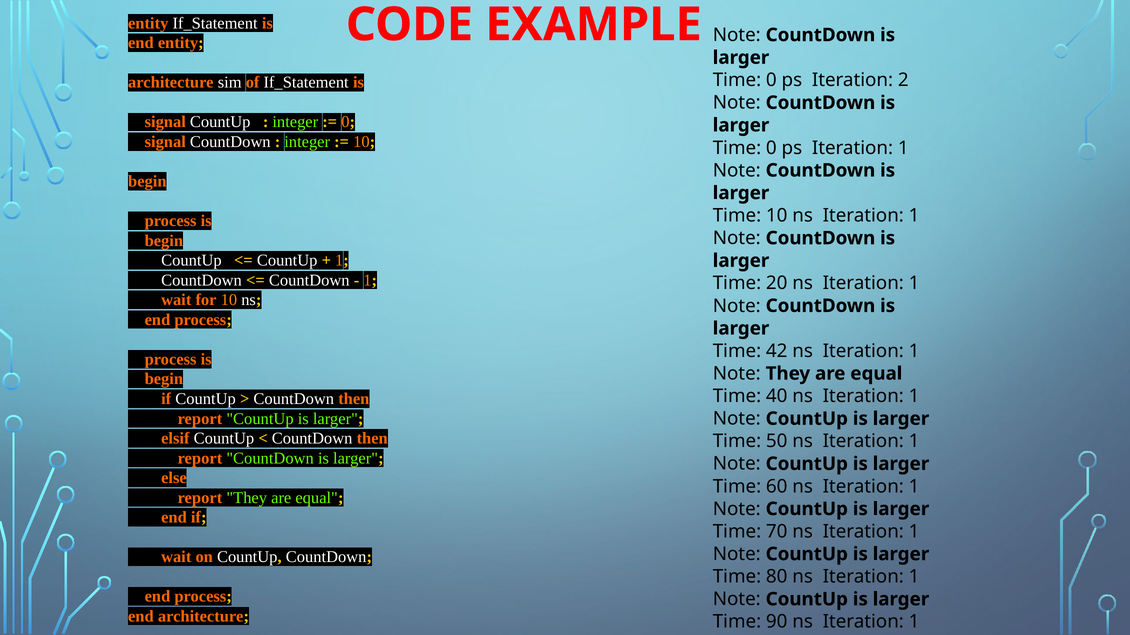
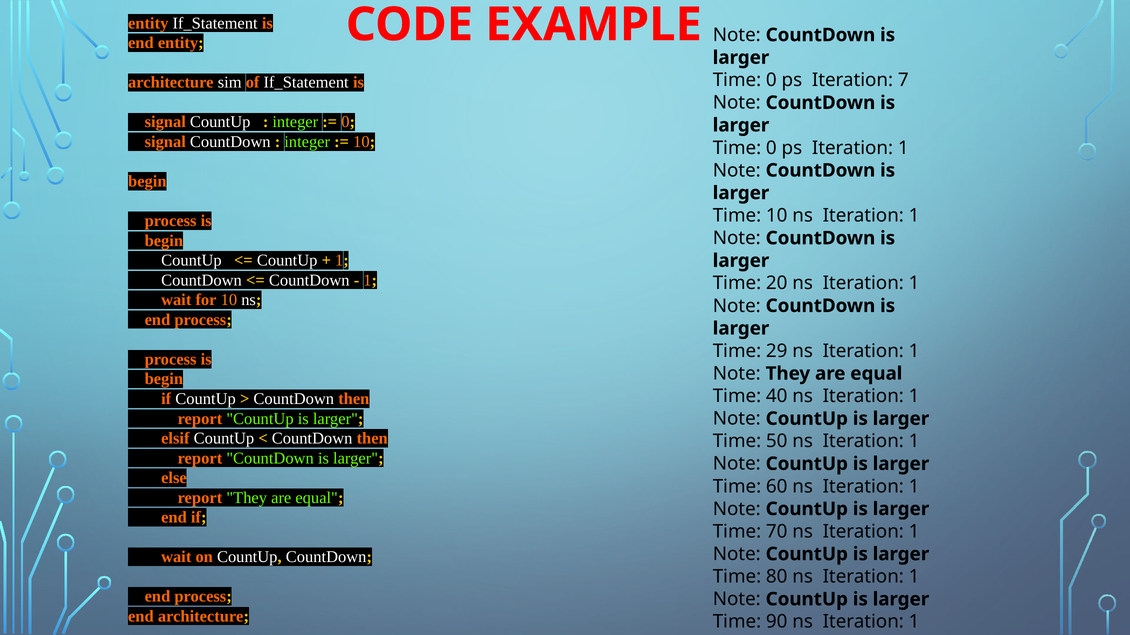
2: 2 -> 7 (903, 80)
42: 42 -> 29 (777, 351)
